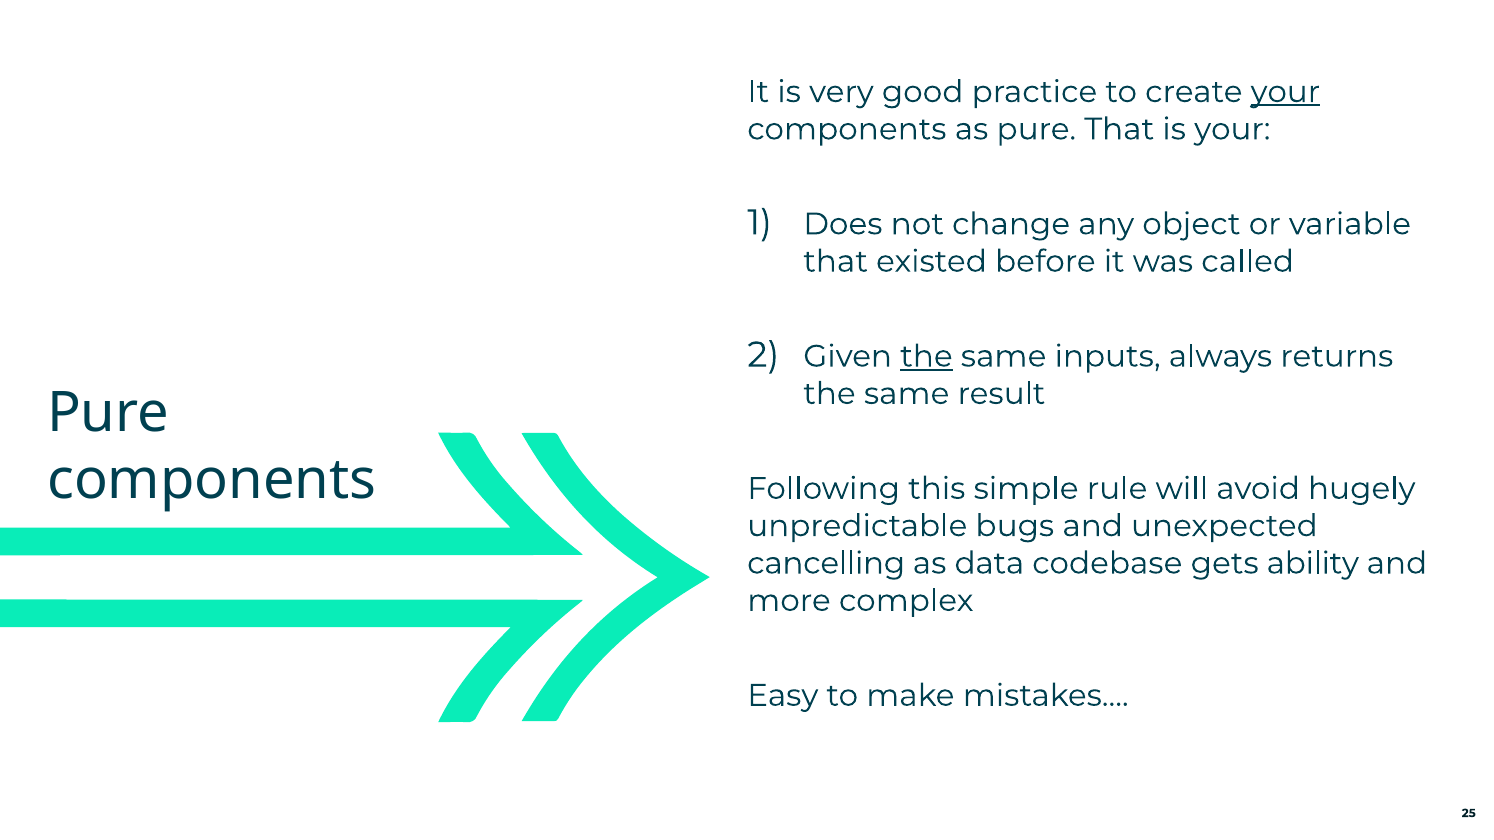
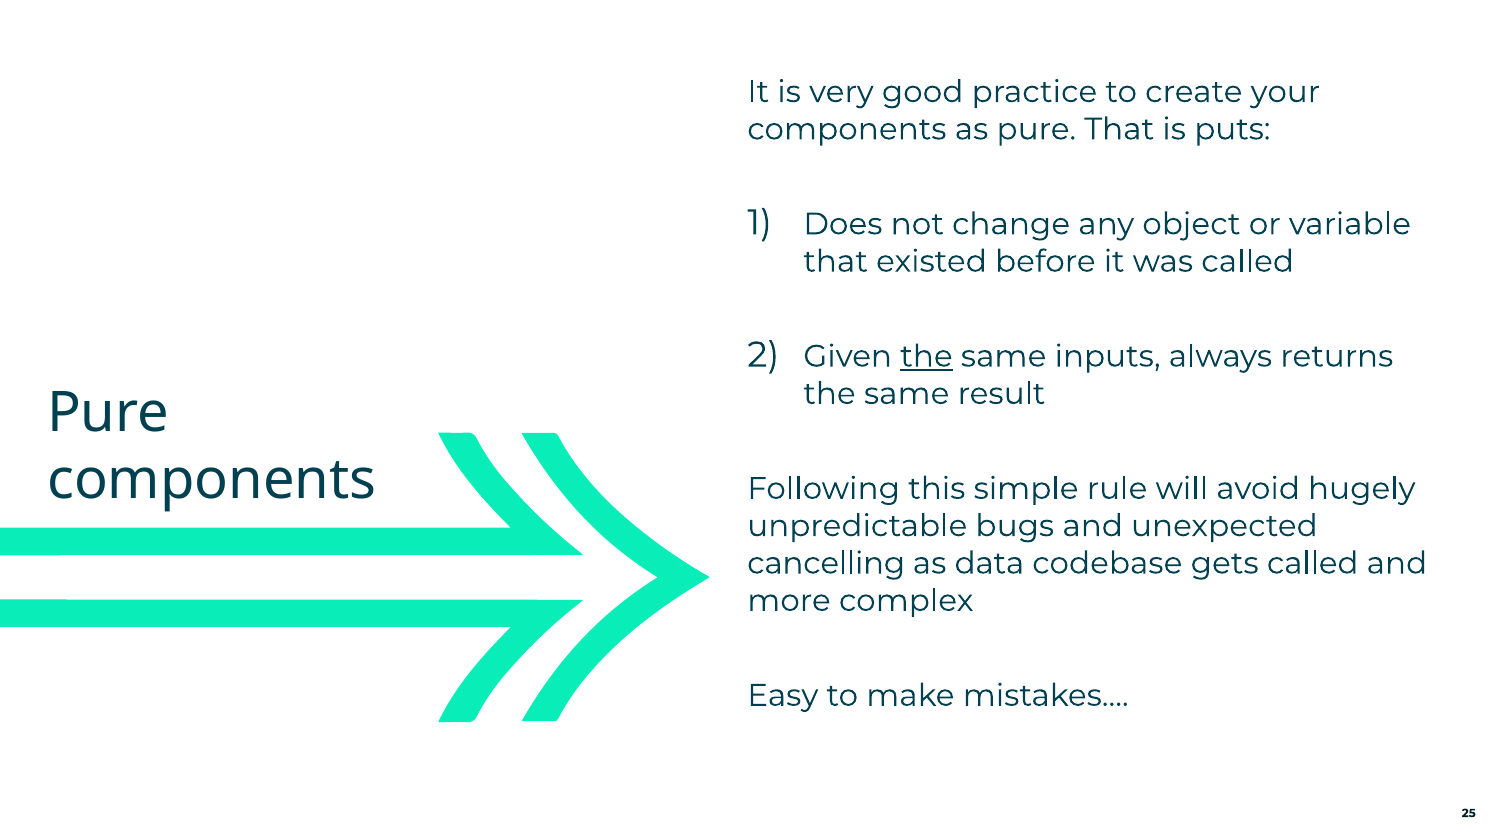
your underline: present -> none (1285, 92)
is your: your -> puts (1232, 129)
gets ability: ability -> called (1313, 564)
